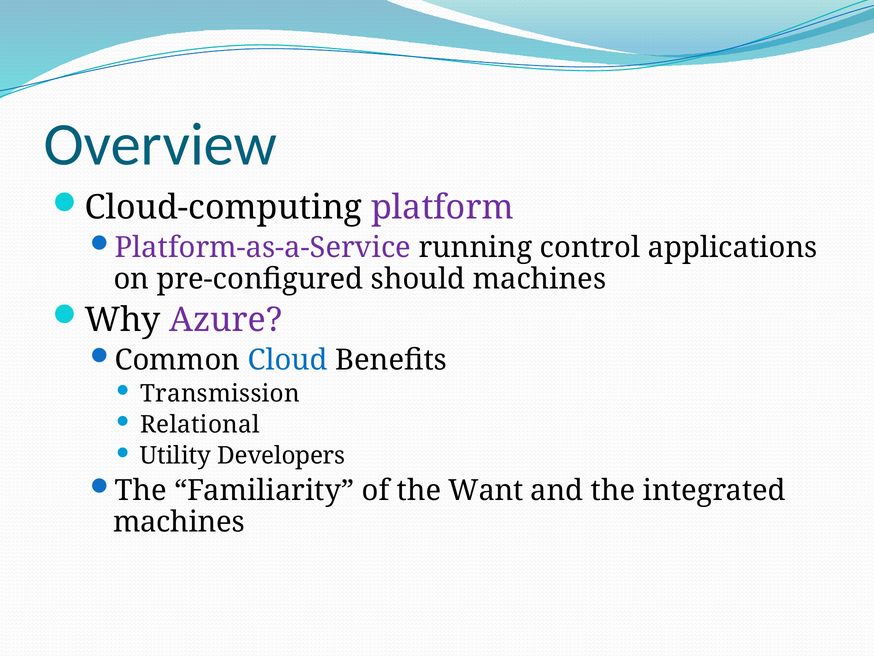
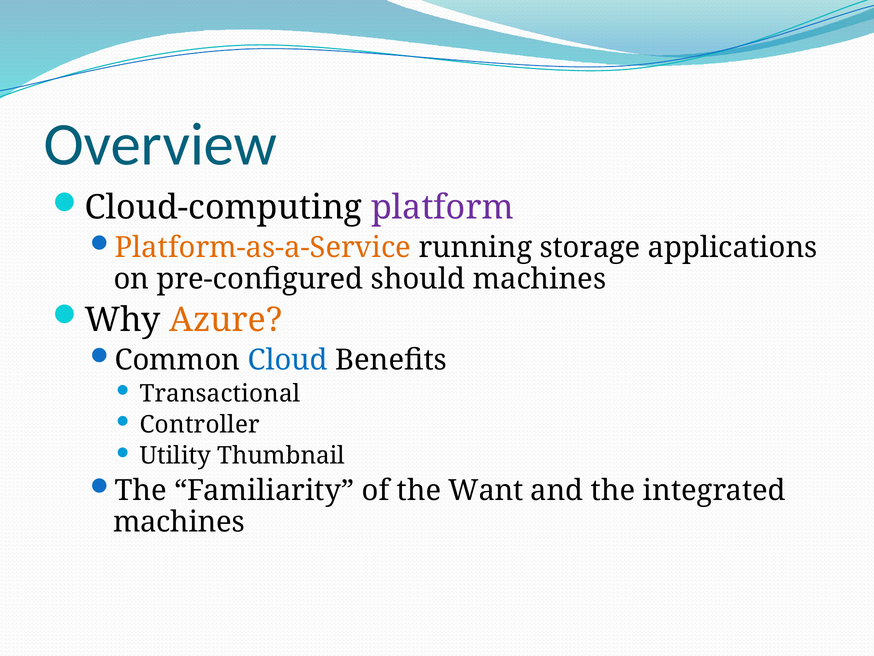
Platform-as-a-Service colour: purple -> orange (263, 247)
control: control -> storage (590, 247)
Azure colour: purple -> orange (226, 320)
Transmission: Transmission -> Transactional (220, 393)
Relational: Relational -> Controller (200, 424)
Developers: Developers -> Thumbnail (281, 456)
